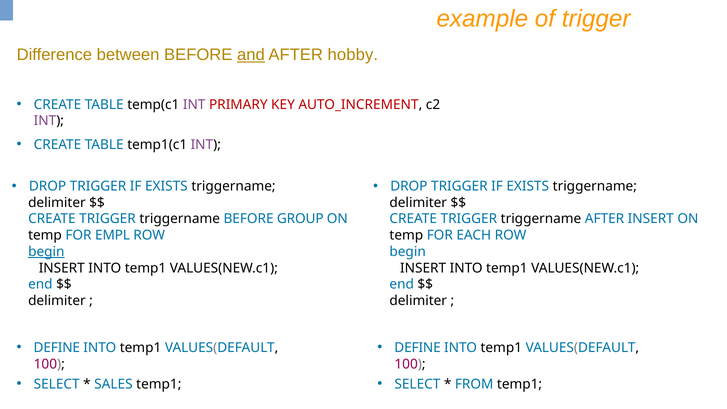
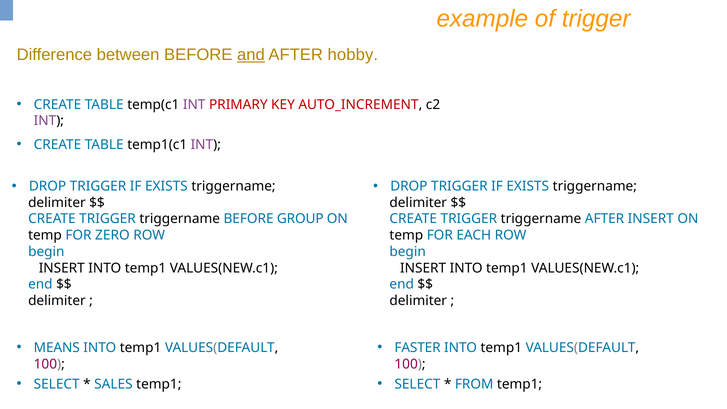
EMPL: EMPL -> ZERO (112, 235)
begin underline: present -> none (46, 252)
DEFINE: DEFINE -> MEANS (57, 348)
DEFINE: DEFINE -> FASTER (418, 348)
